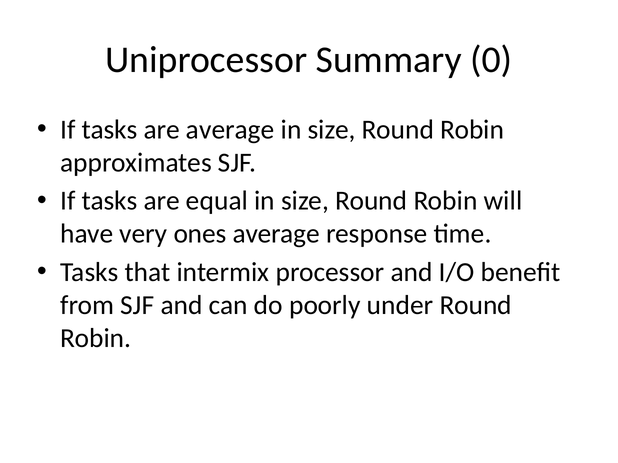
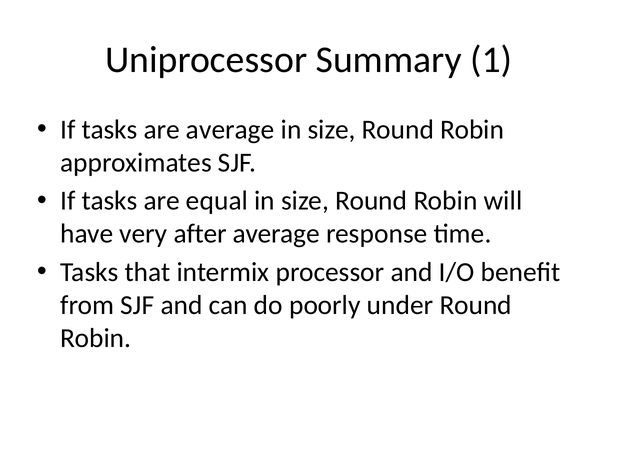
0: 0 -> 1 (491, 60)
ones: ones -> after (200, 234)
